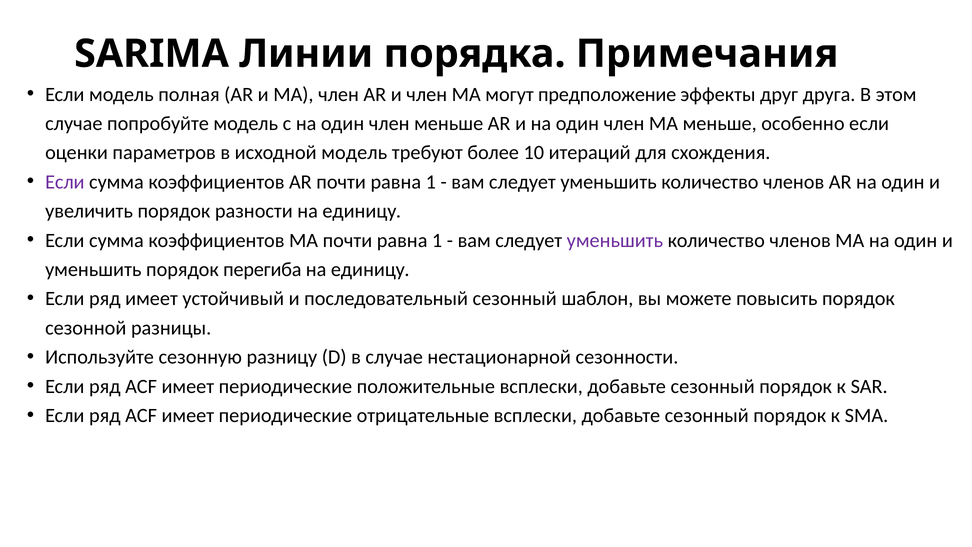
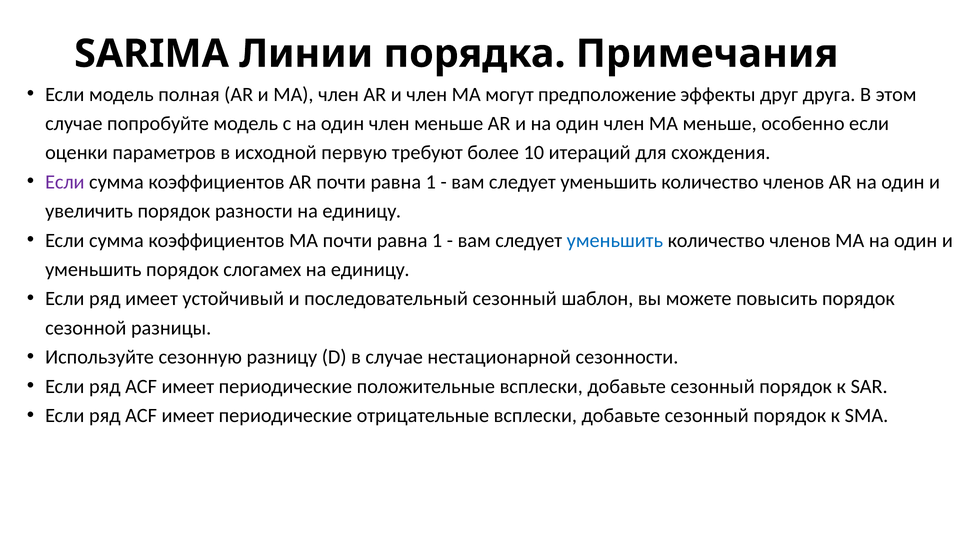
исходной модель: модель -> первую (354, 153)
уменьшить colour: purple -> blue (615, 240)
перегиба: перегиба -> слогамех (262, 269)
